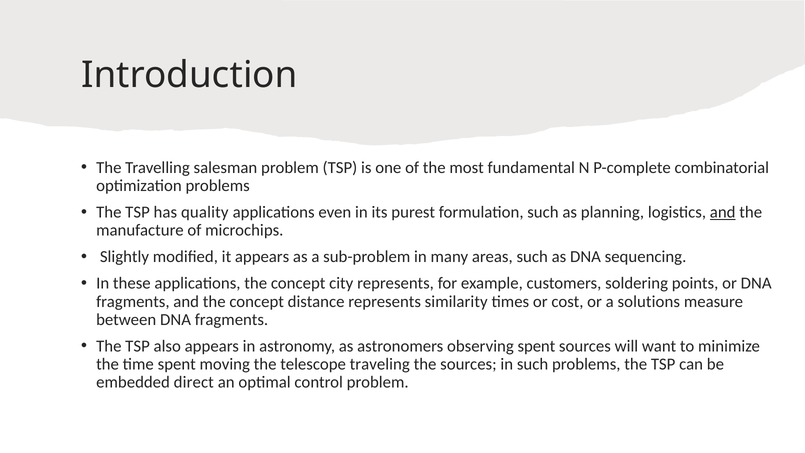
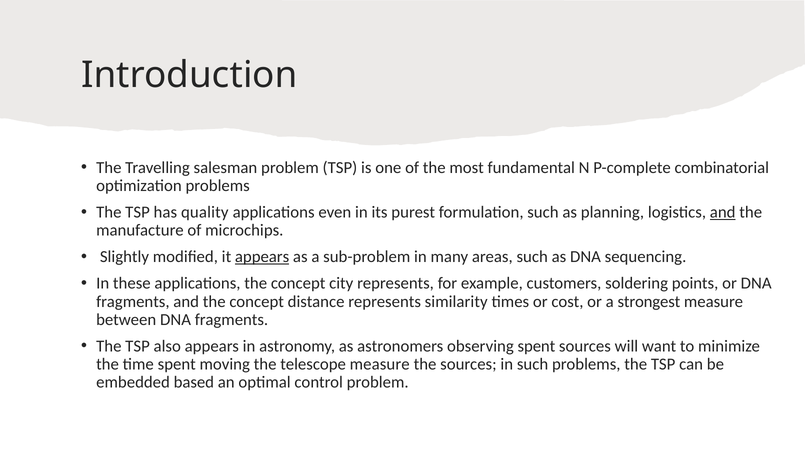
appears underline: none -> present (262, 257)
solutions: solutions -> strongest (649, 301)
telescope traveling: traveling -> measure (380, 364)
direct: direct -> based (194, 382)
